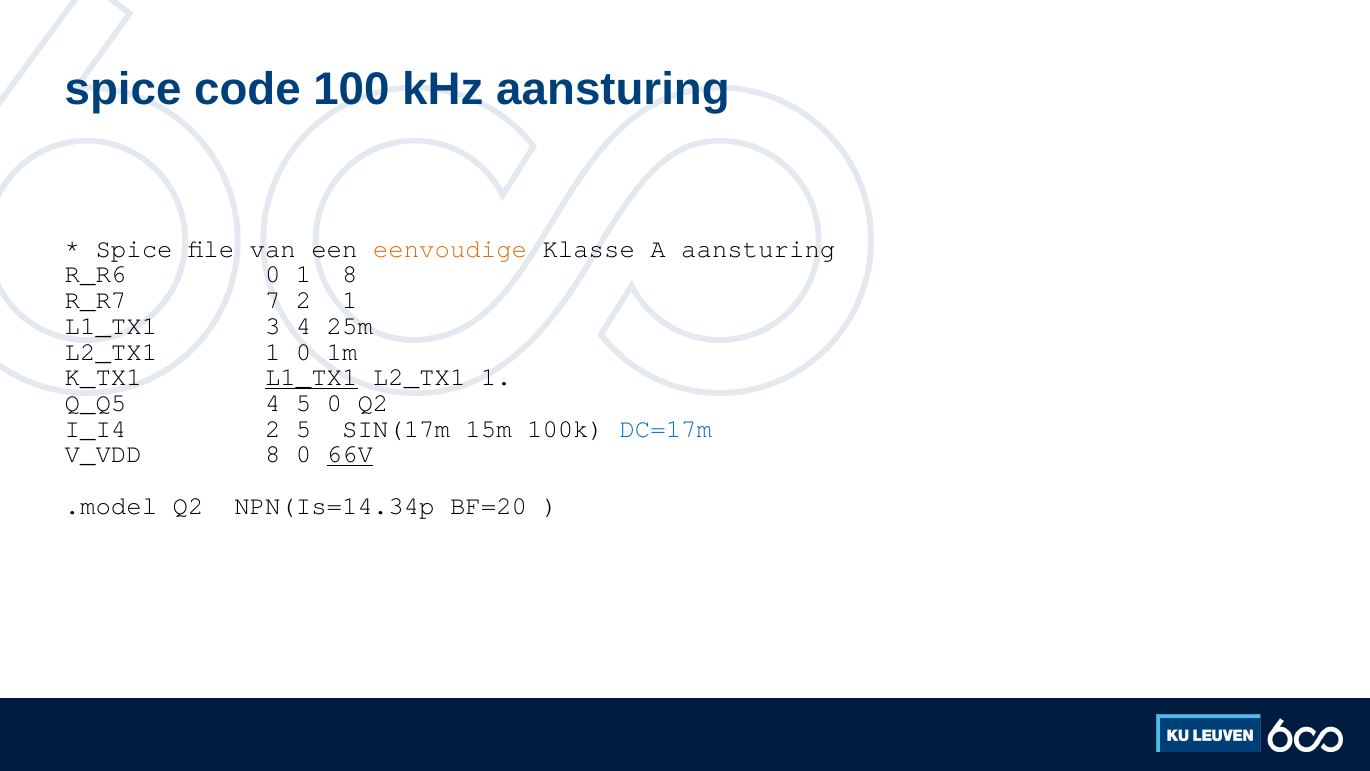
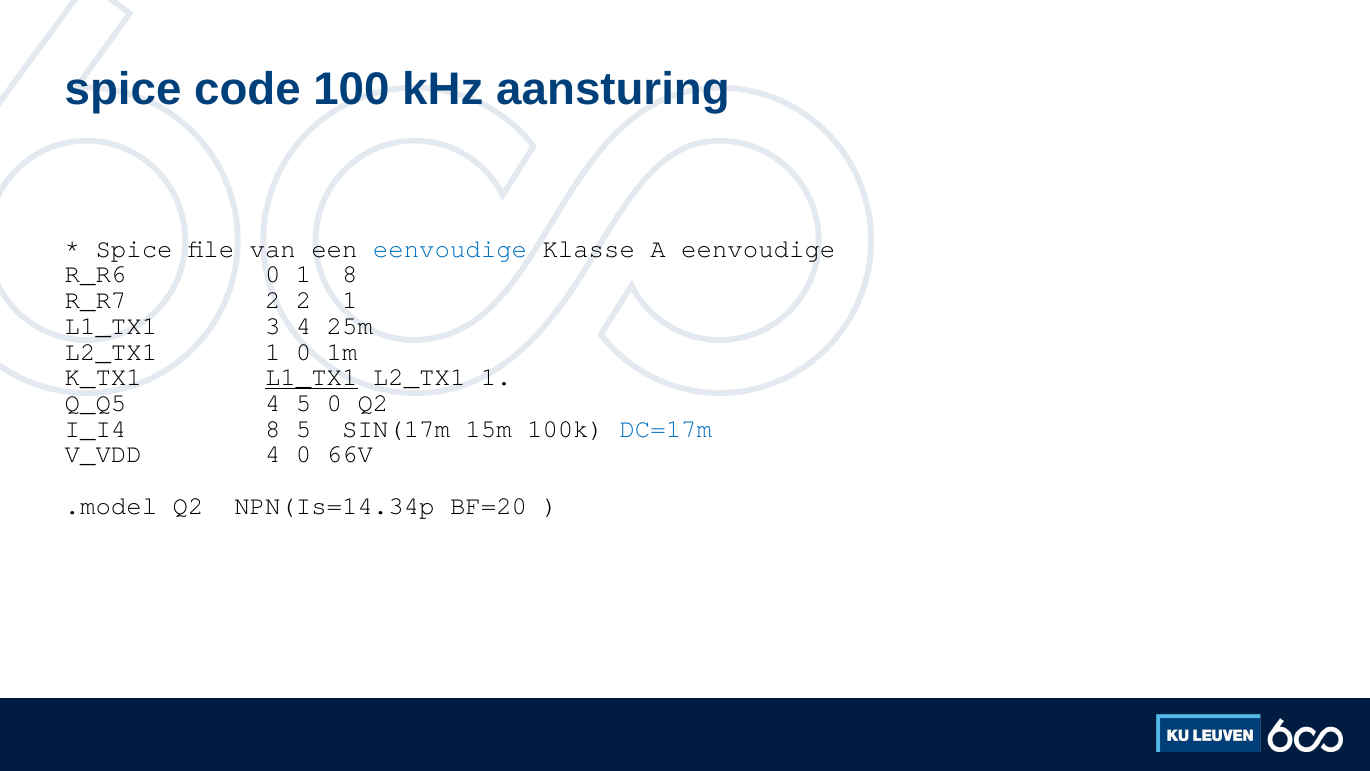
eenvoudige colour: orange -> blue (450, 249)
A aansturing: aansturing -> eenvoudige (758, 249)
R_R7 7: 7 -> 2 (273, 300)
I_I4 2: 2 -> 8 (273, 428)
V_VDD 8: 8 -> 4 (273, 454)
66V underline: present -> none (350, 454)
